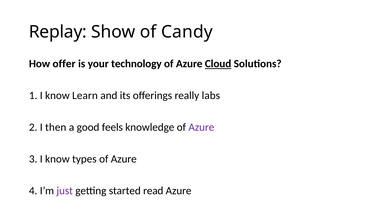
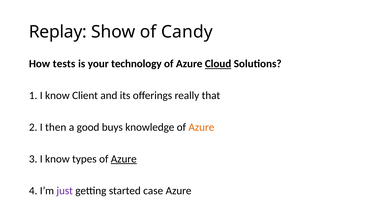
offer: offer -> tests (64, 64)
Learn: Learn -> Client (85, 96)
labs: labs -> that (211, 96)
feels: feels -> buys (112, 128)
Azure colour: purple -> orange (201, 128)
Azure underline: none -> present (124, 159)
read: read -> case (153, 191)
